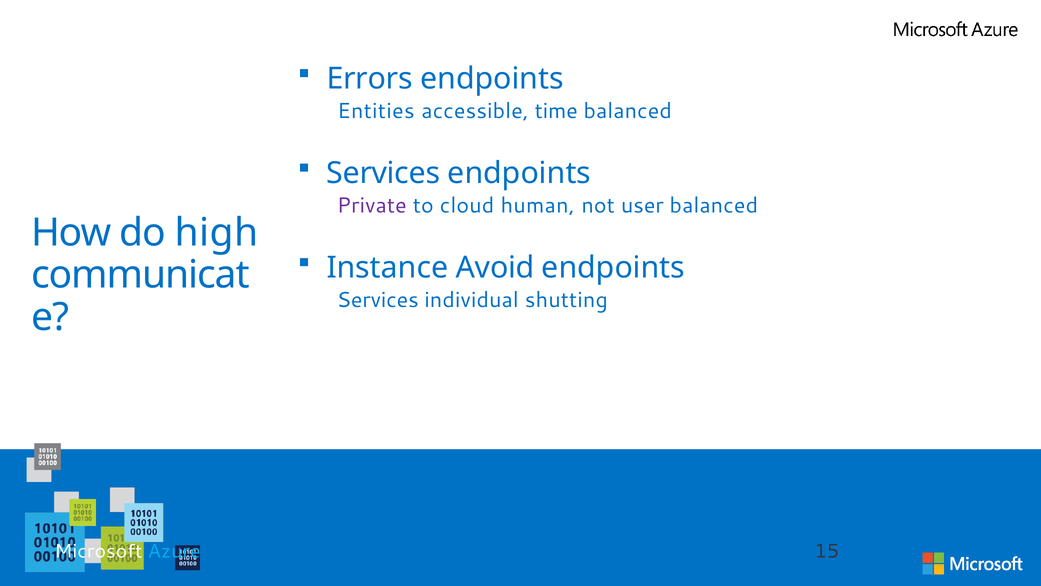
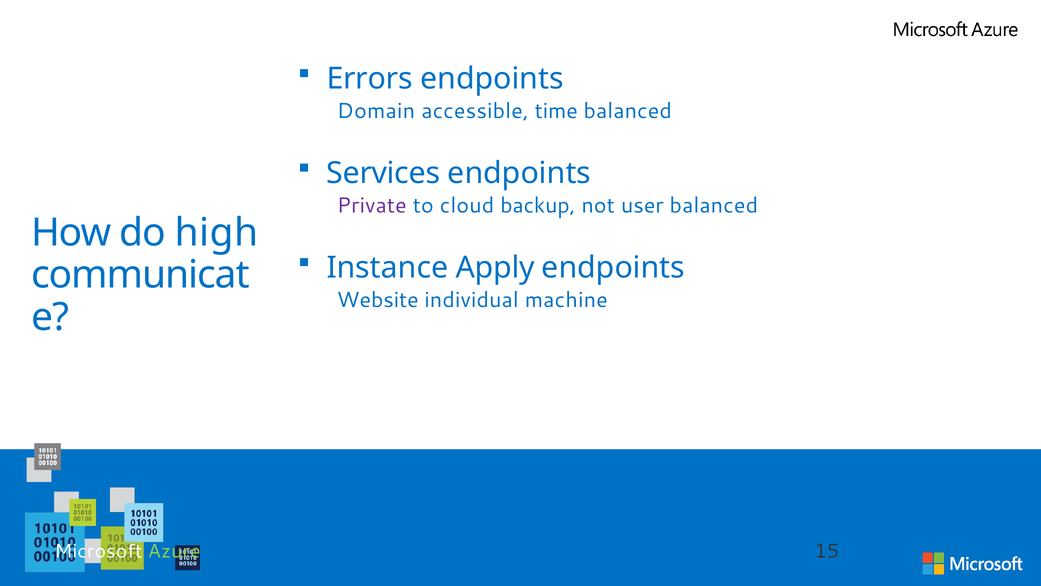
Entities: Entities -> Domain (376, 111)
human: human -> backup (538, 205)
Avoid: Avoid -> Apply (495, 267)
Services: Services -> Website (378, 300)
shutting: shutting -> machine (566, 300)
Azure colour: light blue -> light green (174, 551)
